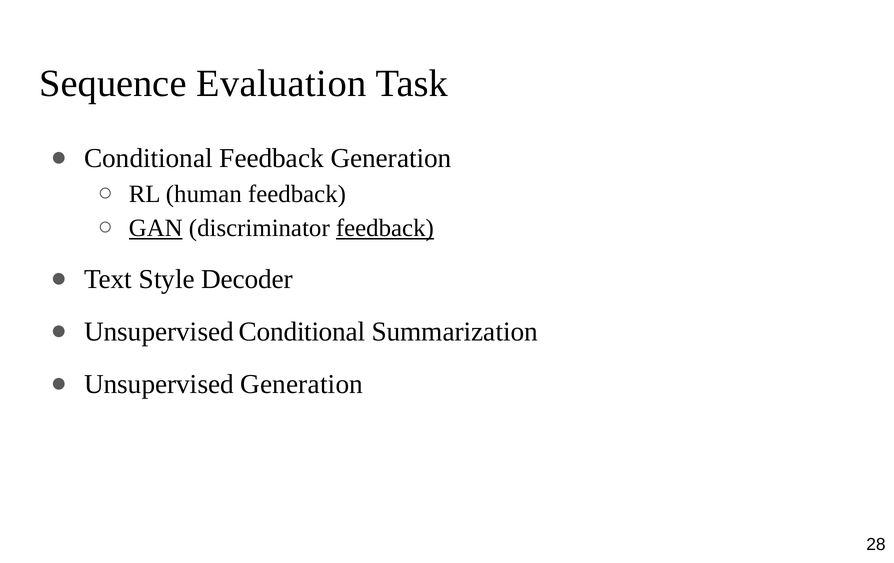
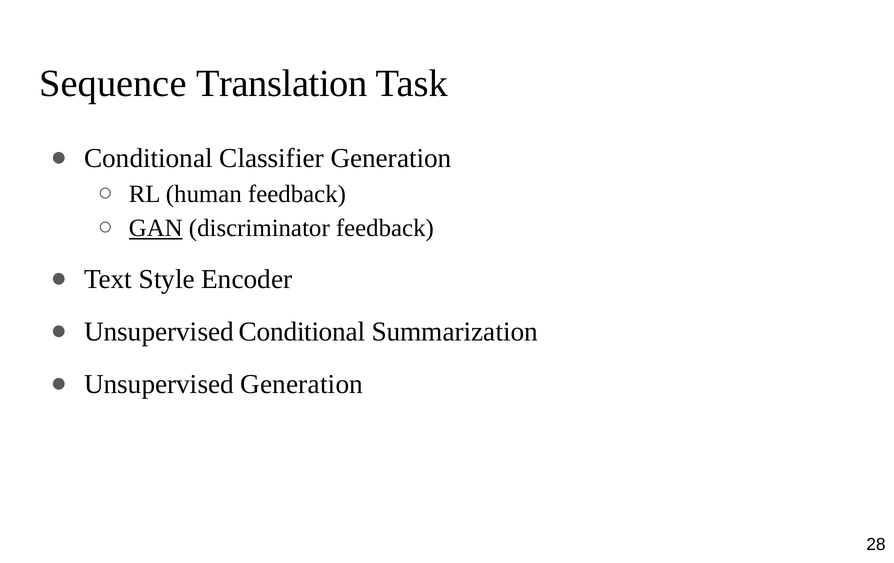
Evaluation: Evaluation -> Translation (282, 83)
Conditional Feedback: Feedback -> Classifier (272, 158)
feedback underline: present -> none (385, 228)
Decoder: Decoder -> Encoder (247, 279)
